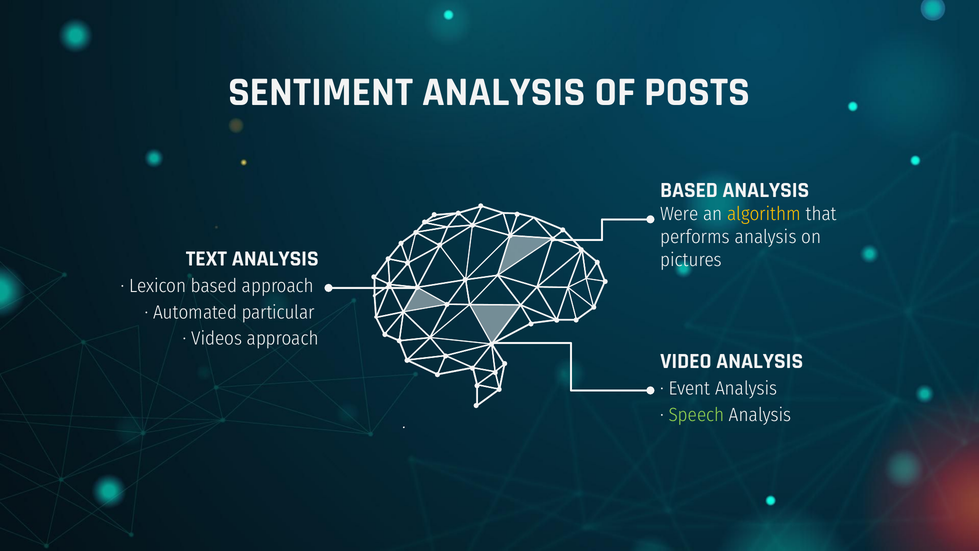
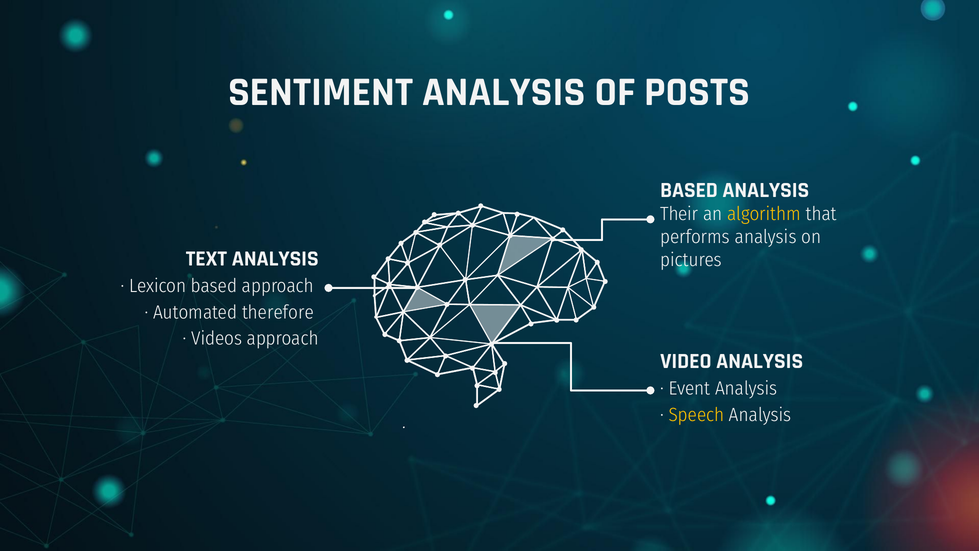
Were: Were -> Their (679, 214)
particular: particular -> therefore (278, 312)
Speech colour: light green -> yellow (696, 415)
